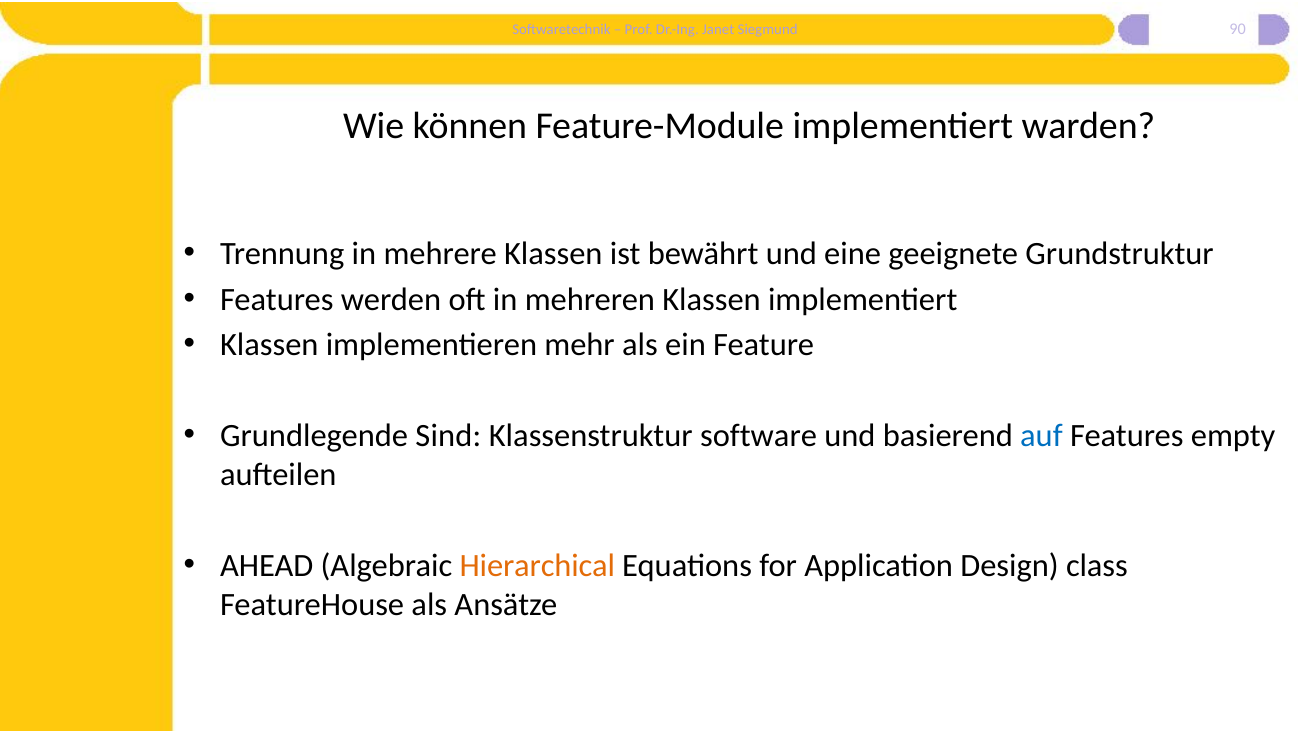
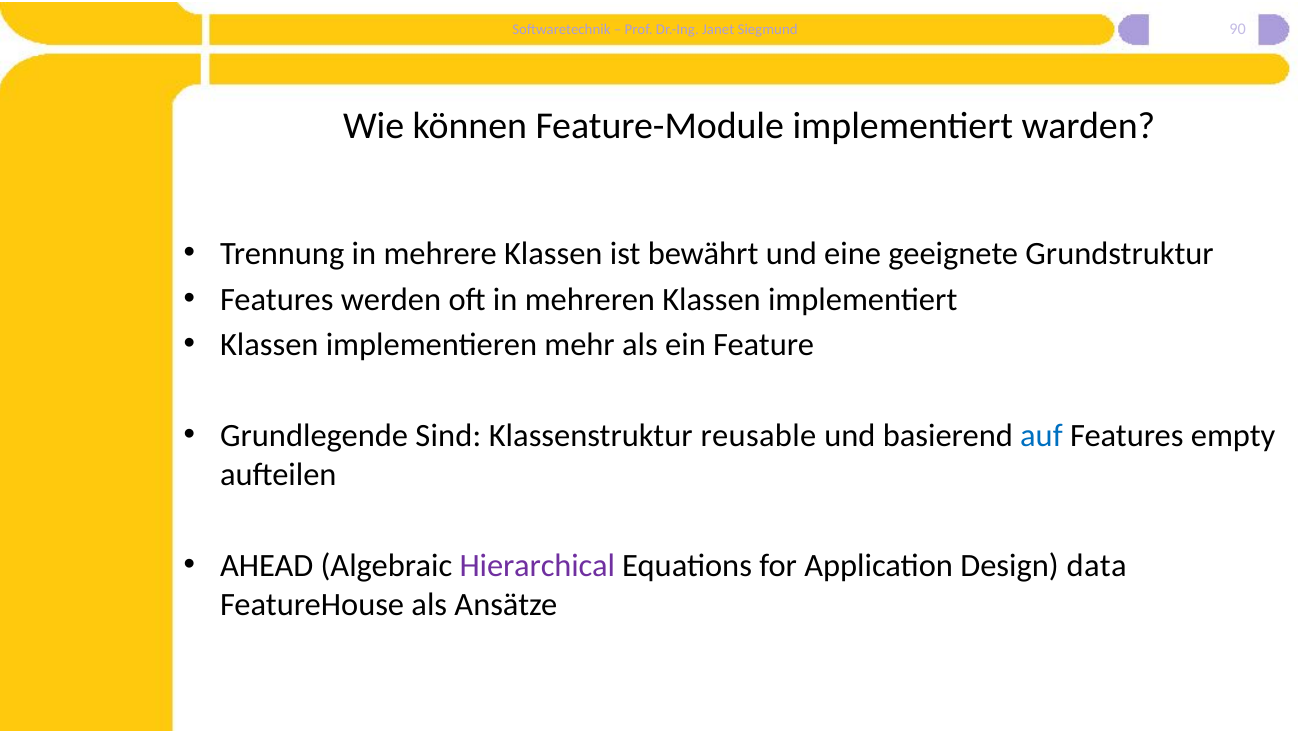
software: software -> reusable (758, 436)
Hierarchical colour: orange -> purple (537, 566)
class: class -> data (1097, 566)
